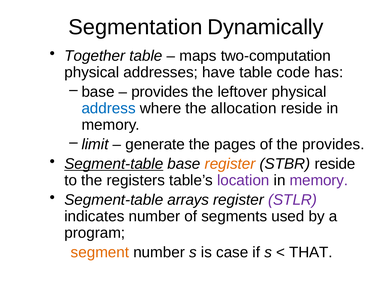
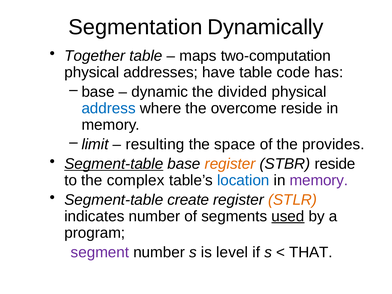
provides: provides -> dynamic (160, 92)
leftover: leftover -> divided (242, 92)
allocation: allocation -> overcome (244, 108)
generate: generate -> resulting (155, 144)
pages: pages -> space (235, 144)
registers: registers -> complex (136, 180)
location colour: purple -> blue (243, 180)
arrays: arrays -> create (188, 200)
STLR colour: purple -> orange (293, 200)
used underline: none -> present (288, 216)
segment colour: orange -> purple (100, 252)
case: case -> level (232, 252)
